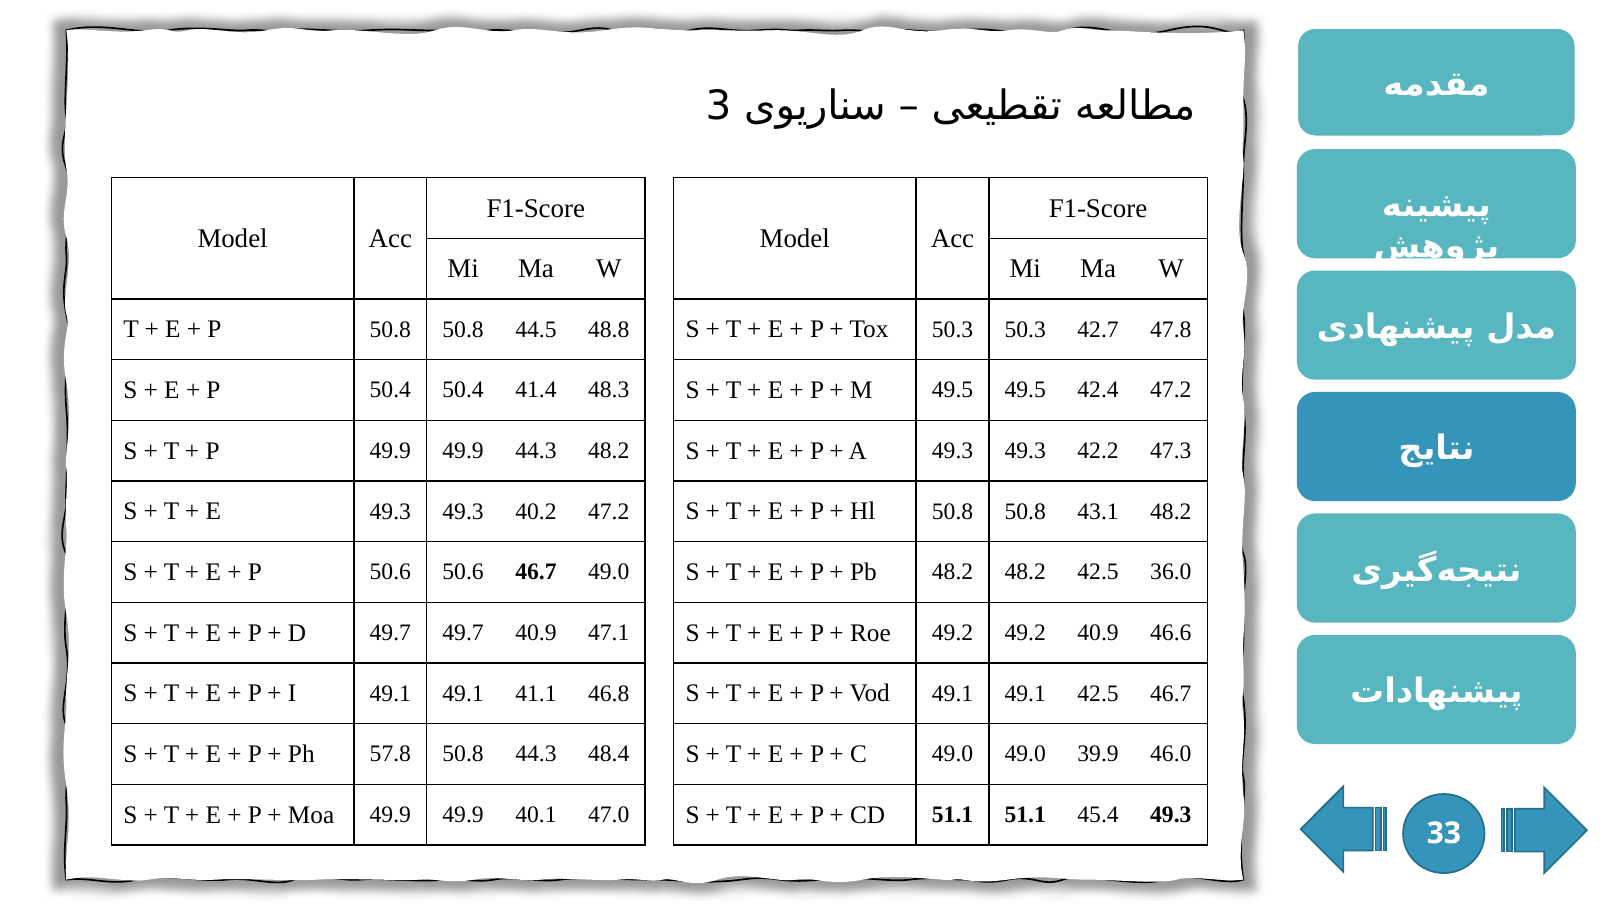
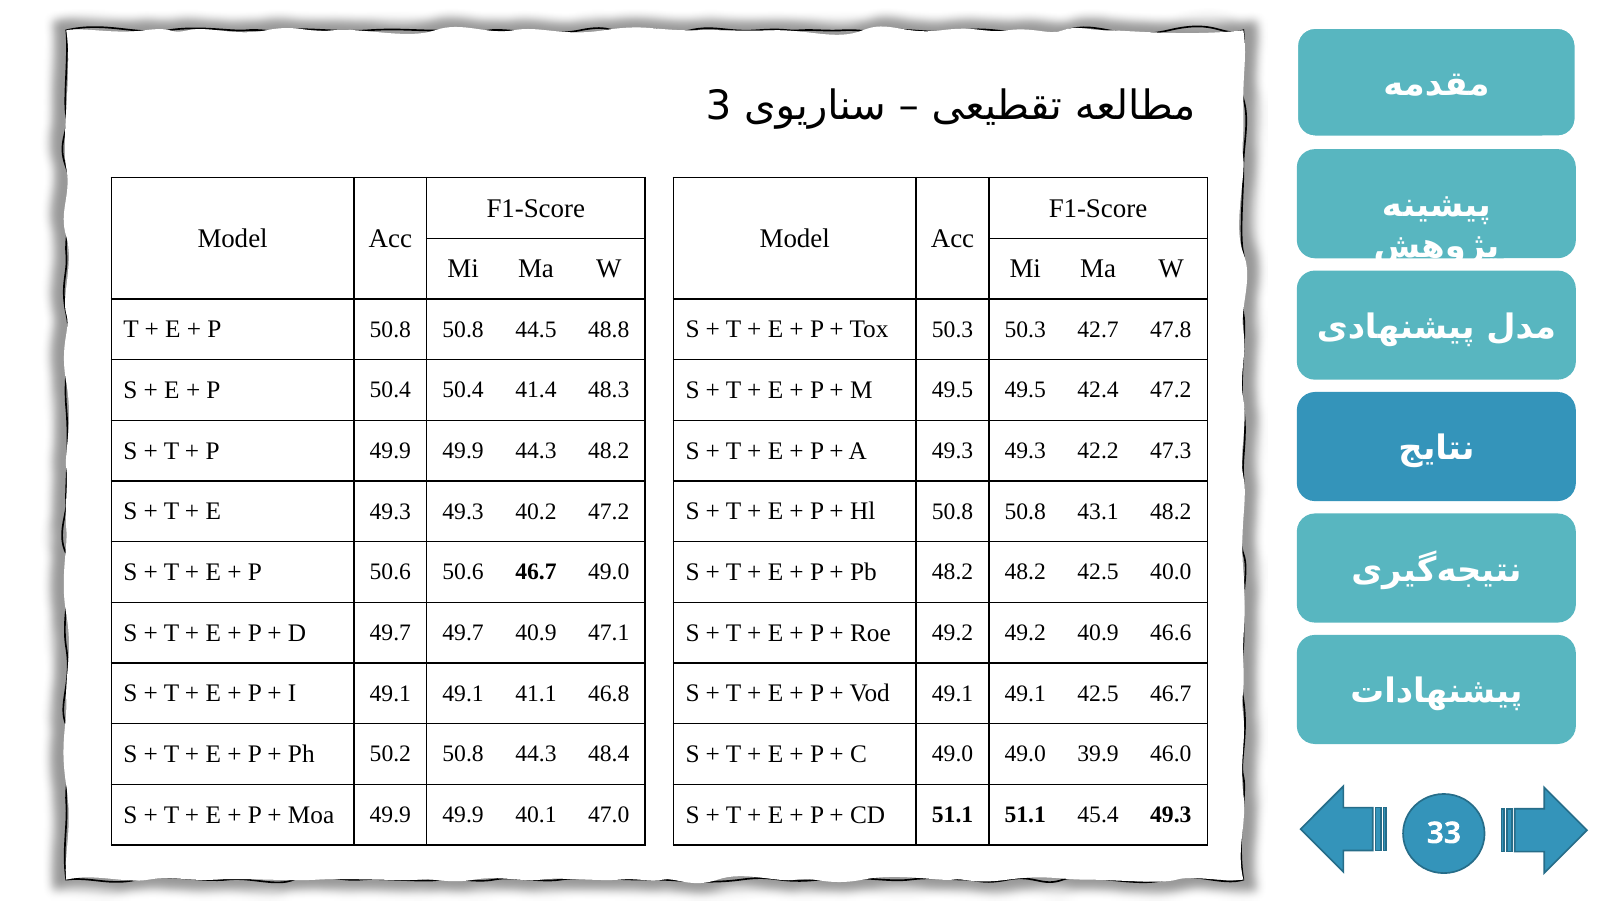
36.0: 36.0 -> 40.0 (1171, 572)
57.8: 57.8 -> 50.2 (390, 754)
